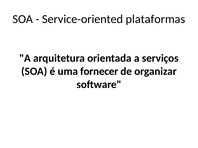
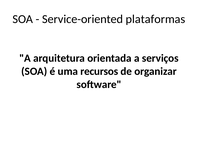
fornecer: fornecer -> recursos (99, 72)
